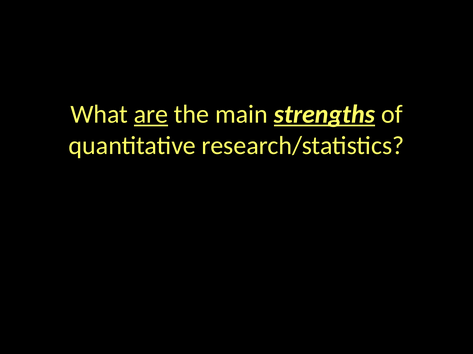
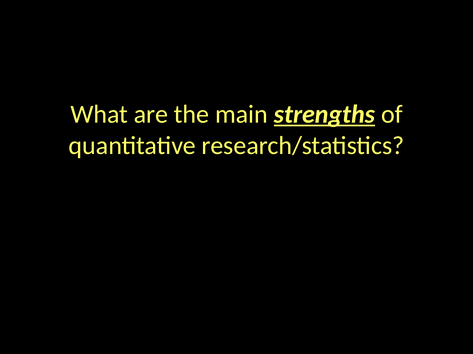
are underline: present -> none (151, 115)
